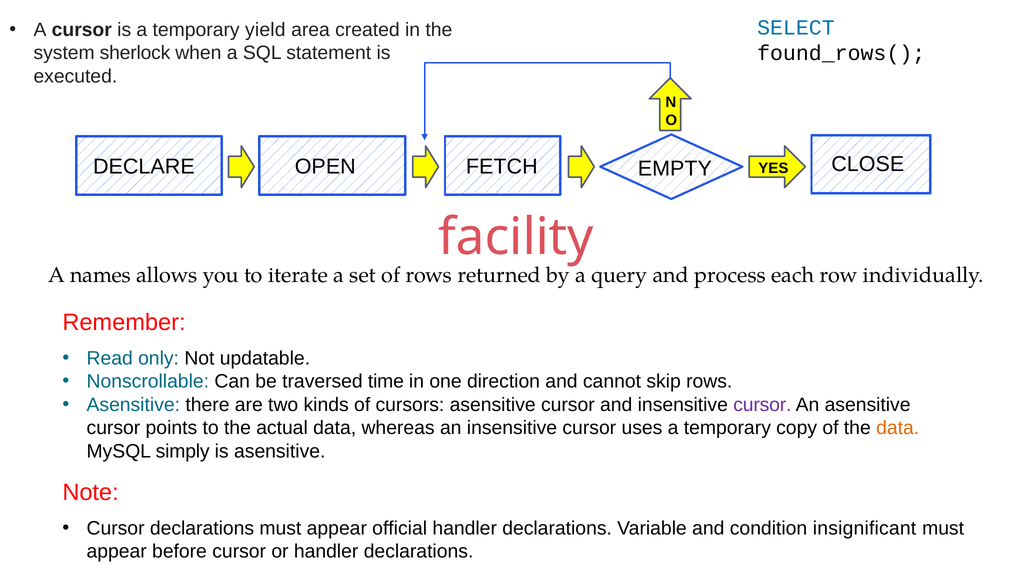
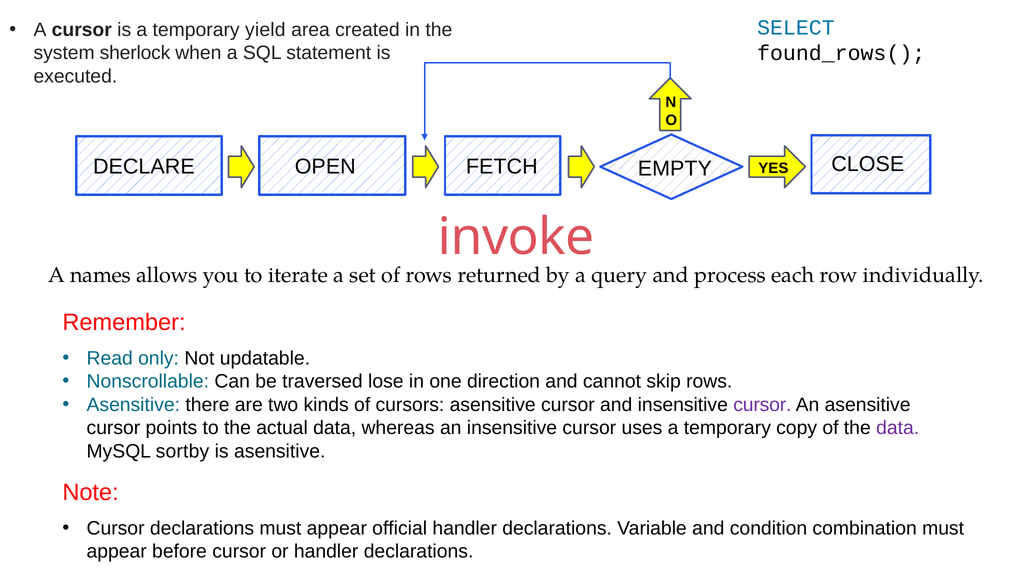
facility: facility -> invoke (516, 237)
time: time -> lose (386, 381)
data colour: orange -> purple (898, 428)
simply: simply -> sortby (182, 451)
insignificant: insignificant -> combination (865, 528)
